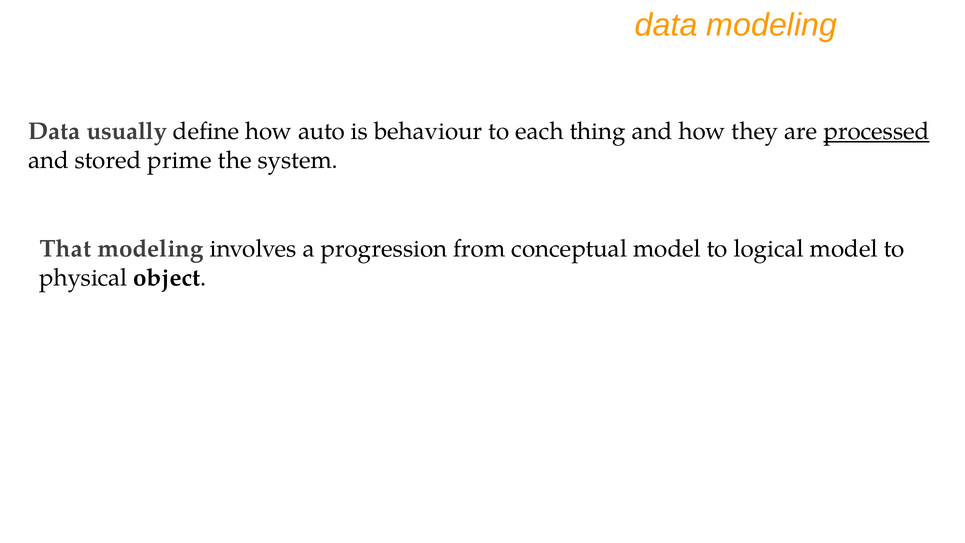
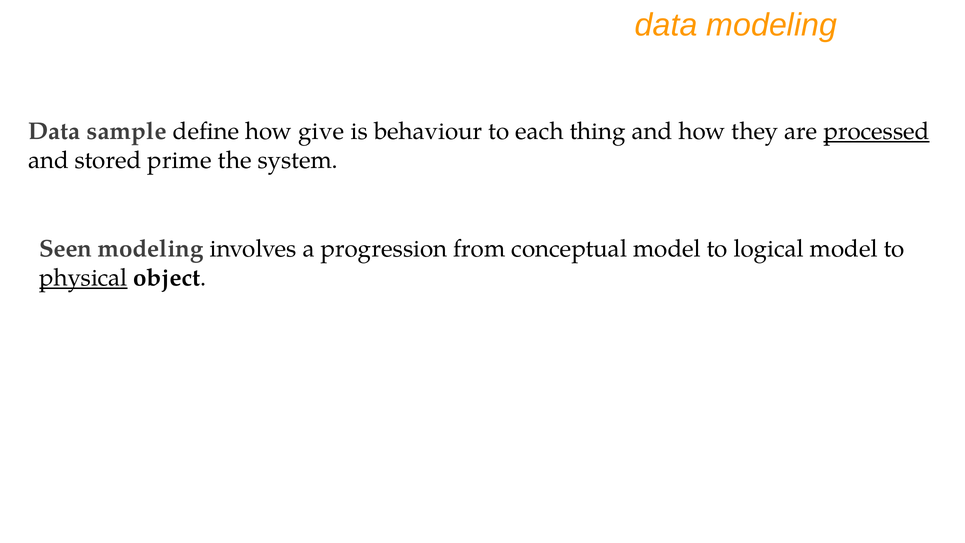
usually: usually -> sample (127, 131)
auto: auto -> give (321, 131)
That: That -> Seen (66, 249)
physical underline: none -> present (83, 278)
